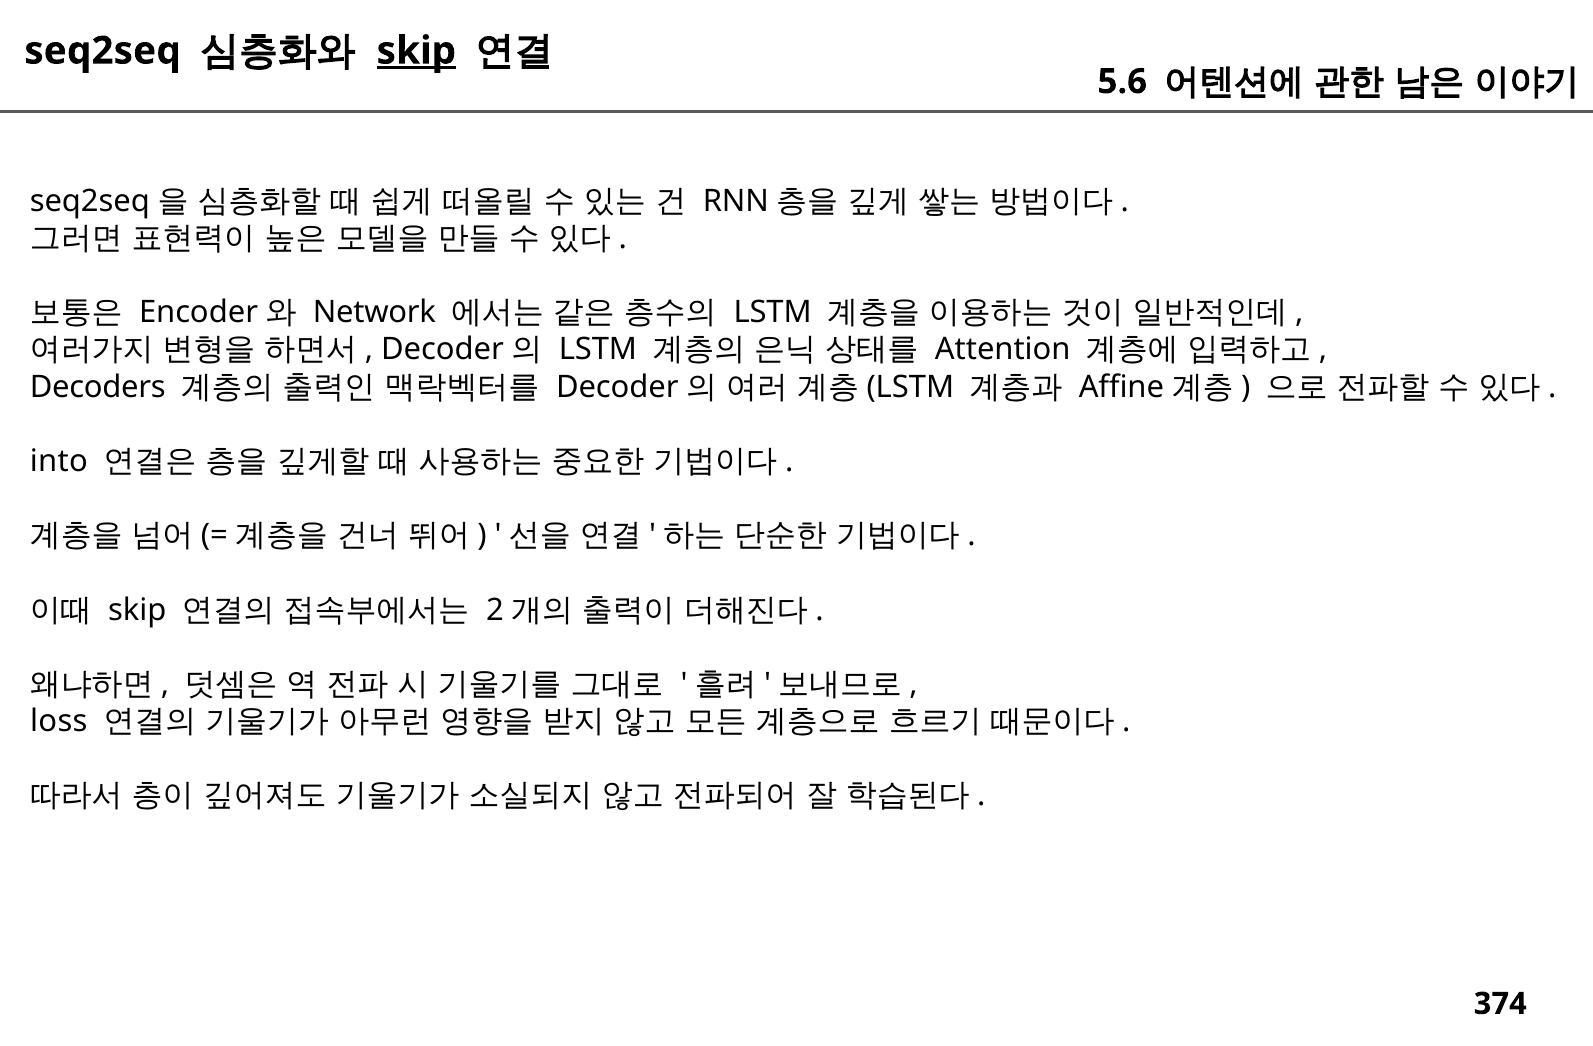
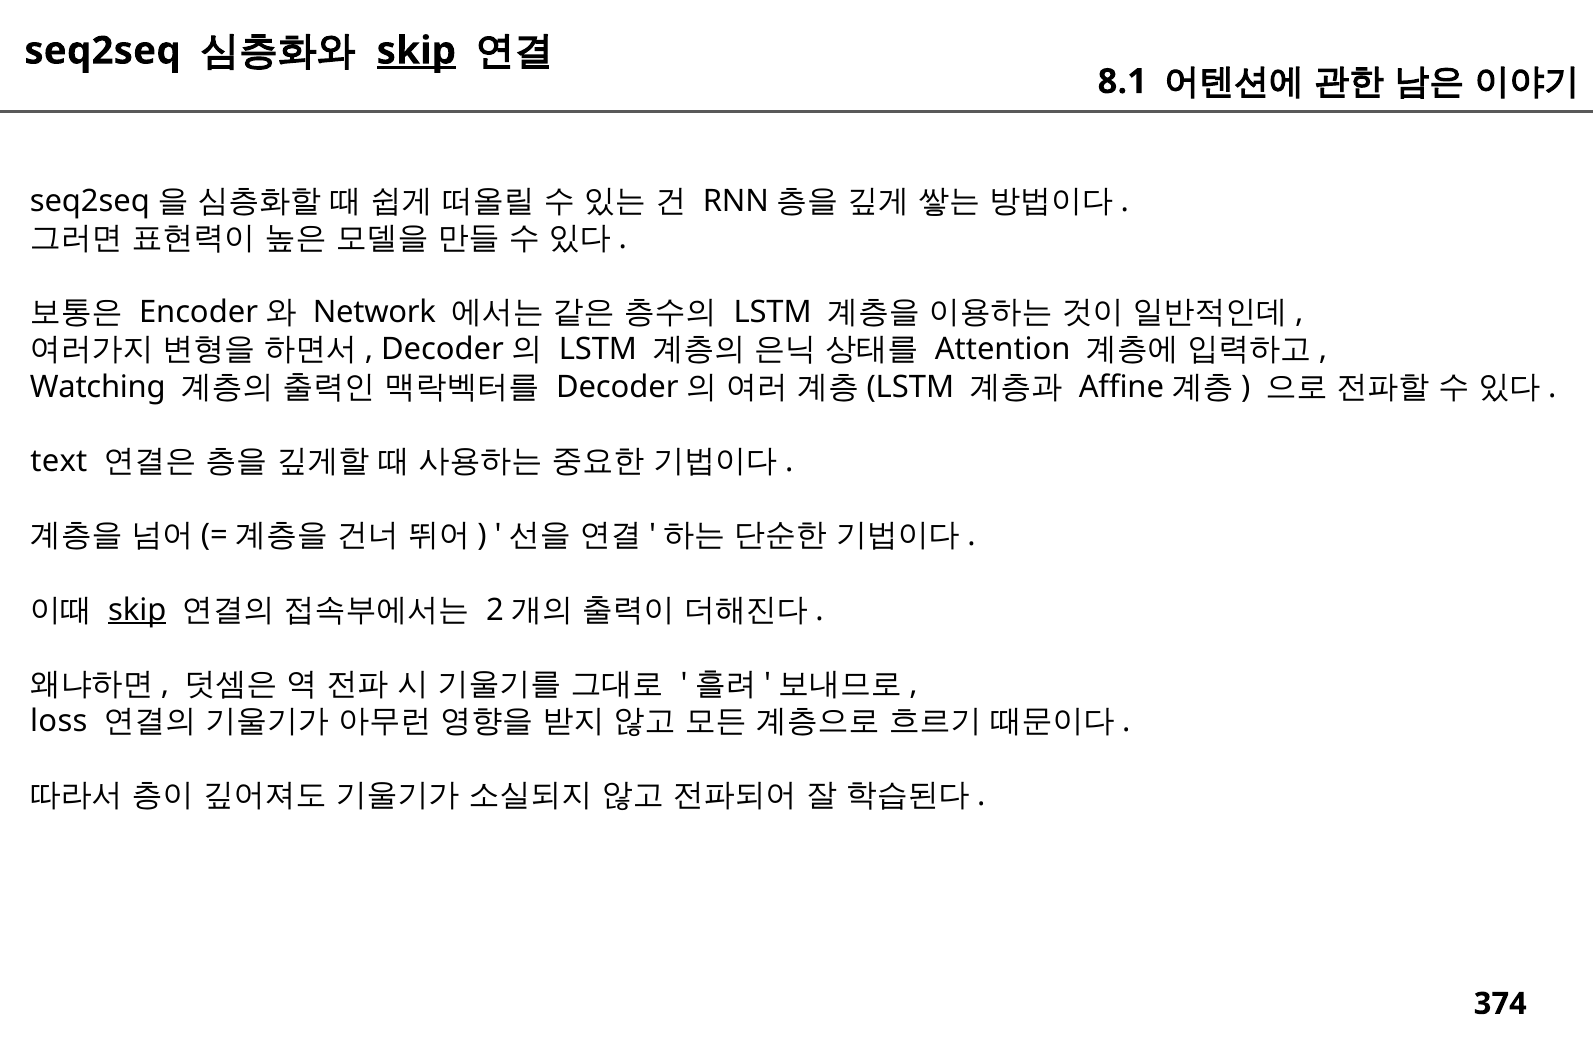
5.6: 5.6 -> 8.1 (1122, 82)
Decoders: Decoders -> Watching (98, 387)
into: into -> text (59, 461)
skip underline: none -> present (137, 610)
